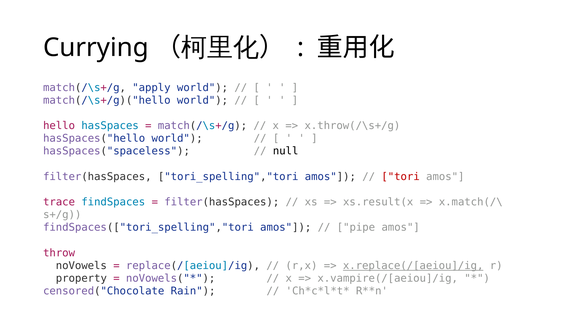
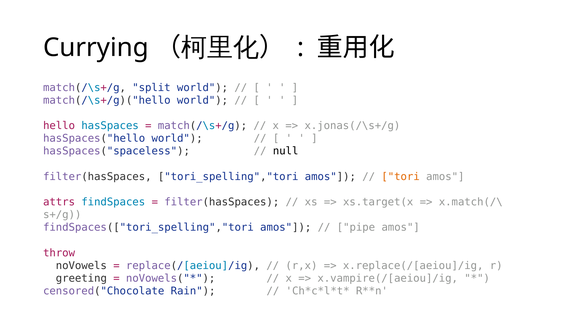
apply: apply -> split (151, 88)
x.throw(/\s+/g: x.throw(/\s+/g -> x.jonas(/\s+/g (352, 126)
tori colour: red -> orange (401, 177)
trace: trace -> attrs (59, 202)
xs.result(x: xs.result(x -> xs.target(x (378, 202)
x.replace(/[aeiou]/ig underline: present -> none (413, 266)
property: property -> greeting (81, 279)
